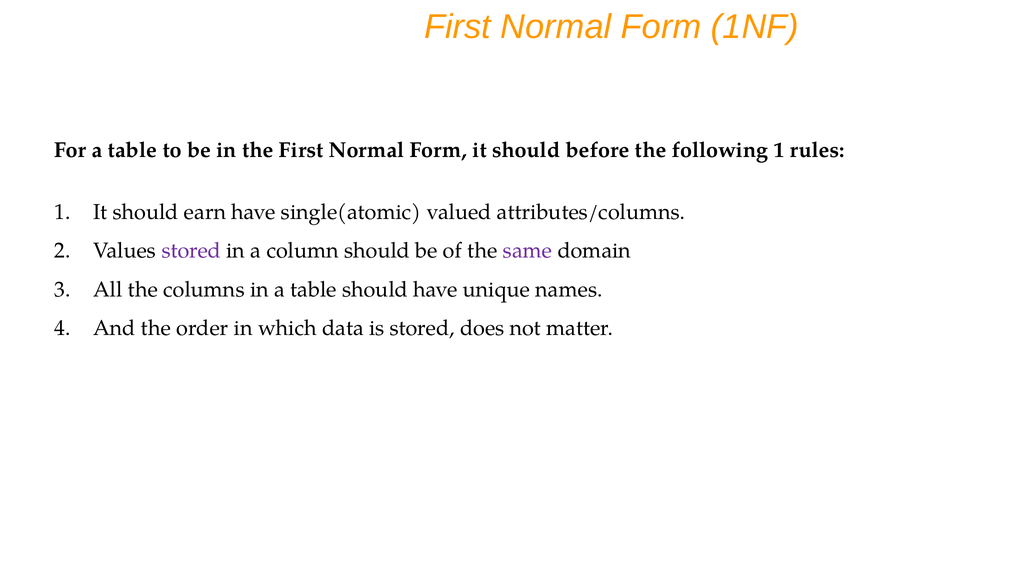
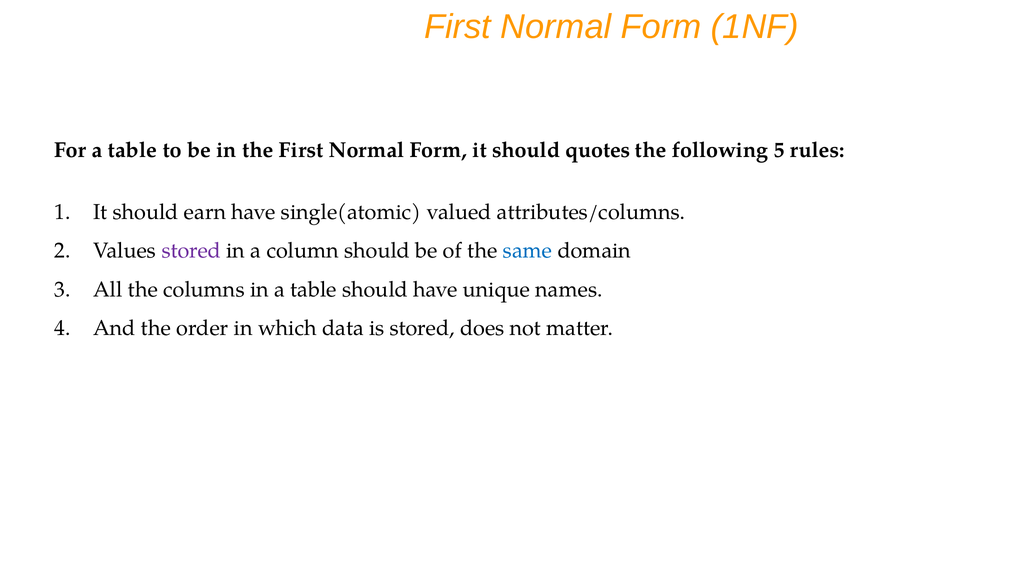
before: before -> quotes (598, 150)
following 1: 1 -> 5 (779, 150)
same colour: purple -> blue (528, 251)
